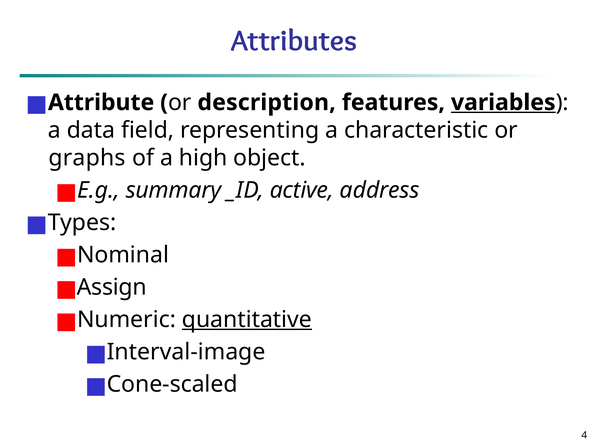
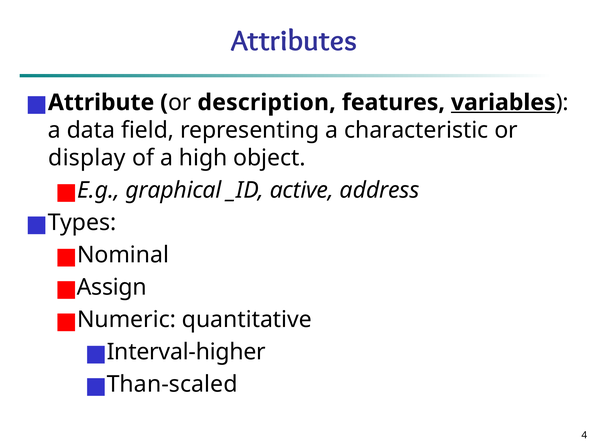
graphs: graphs -> display (87, 158)
summary: summary -> graphical (173, 190)
quantitative underline: present -> none (247, 319)
Interval-image: Interval-image -> Interval-higher (186, 352)
Cone-scaled: Cone-scaled -> Than-scaled (172, 384)
